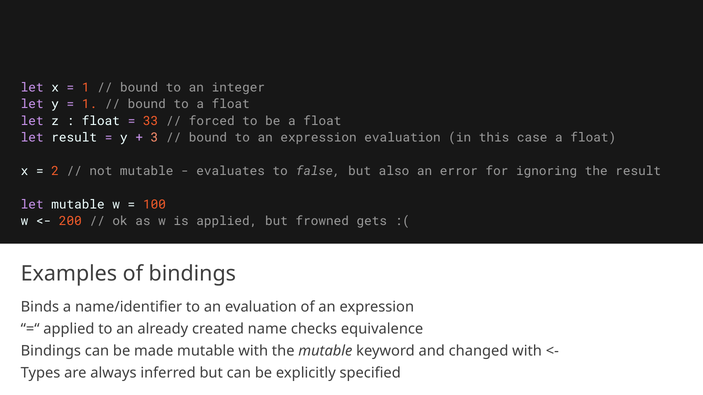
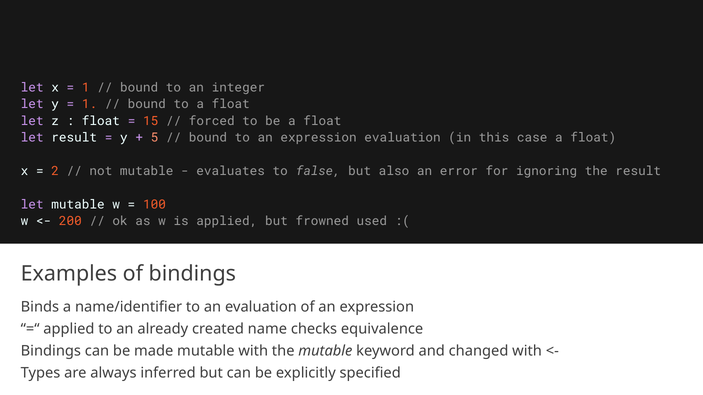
33: 33 -> 15 (151, 121)
3: 3 -> 5 (154, 138)
gets: gets -> used (372, 222)
